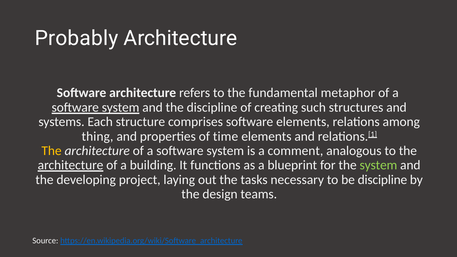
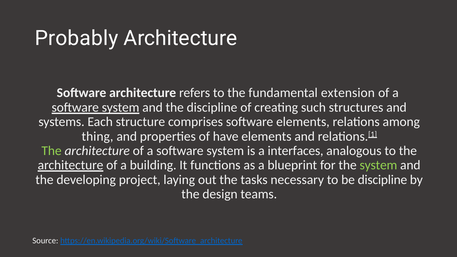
metaphor: metaphor -> extension (348, 93)
time: time -> have (226, 136)
The colour: yellow -> light green (52, 151)
comment: comment -> interfaces (296, 151)
